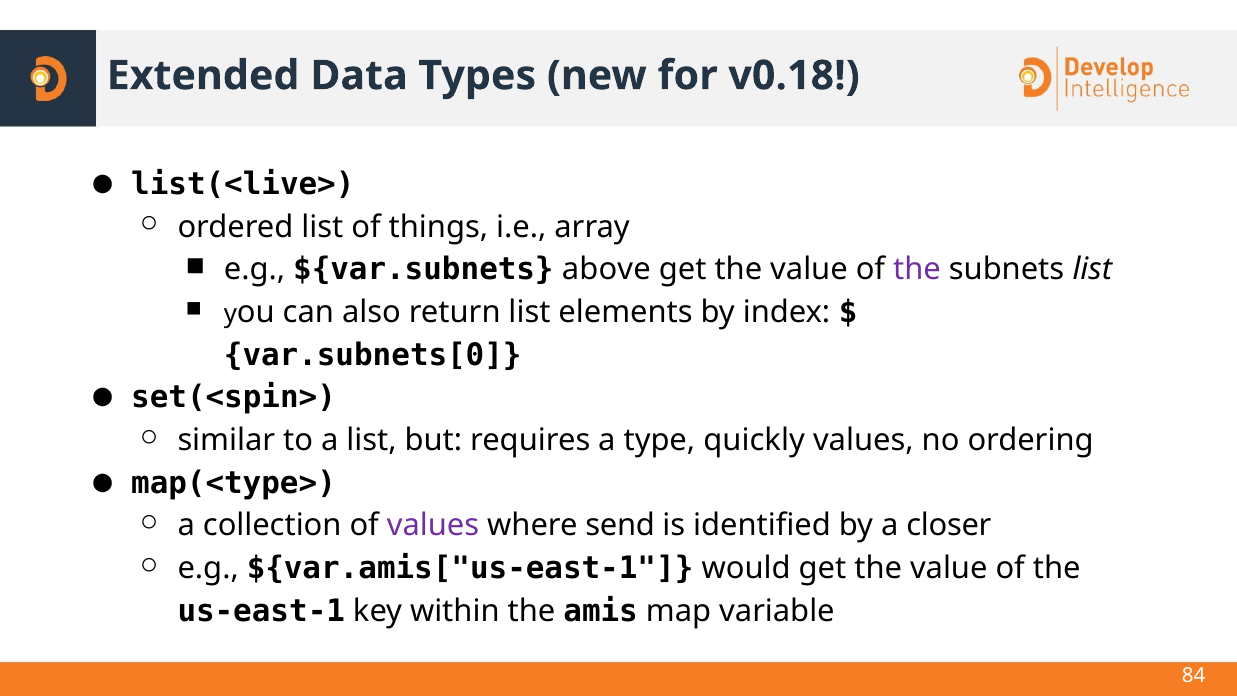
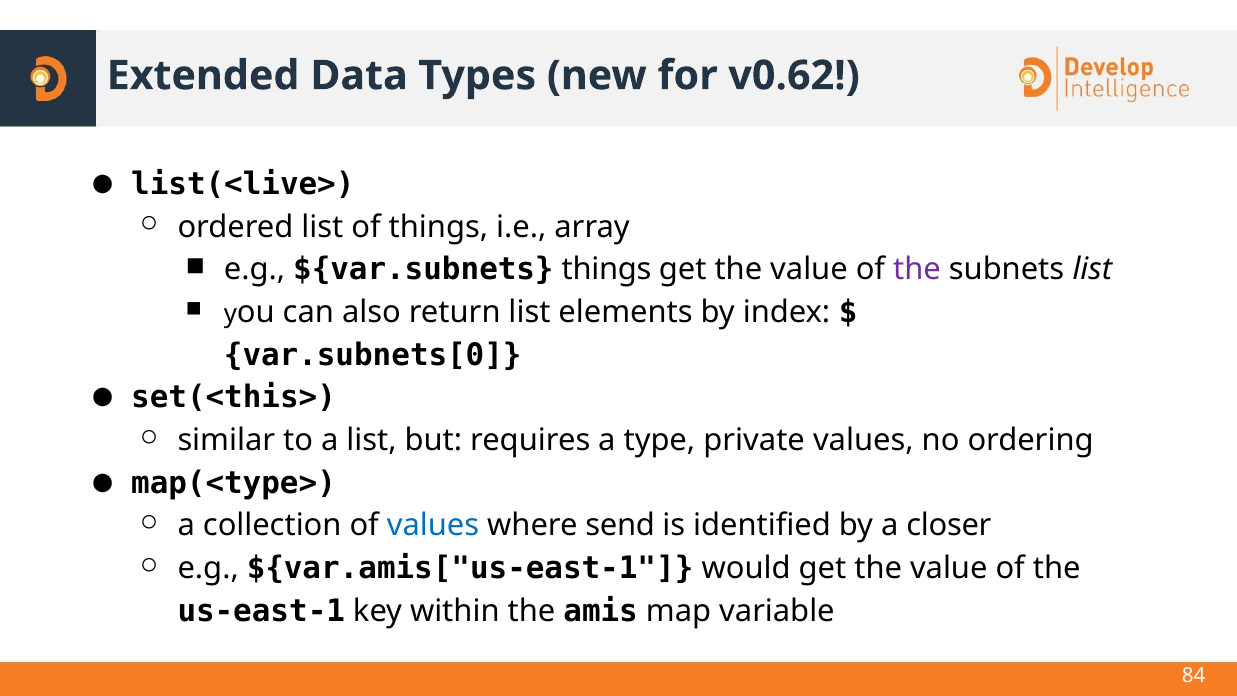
v0.18: v0.18 -> v0.62 (794, 76)
${var.subnets above: above -> things (607, 269)
set(<spin>: set(<spin> -> set(<this> (234, 397)
quickly: quickly -> private (754, 440)
values colour: purple -> blue (433, 525)
